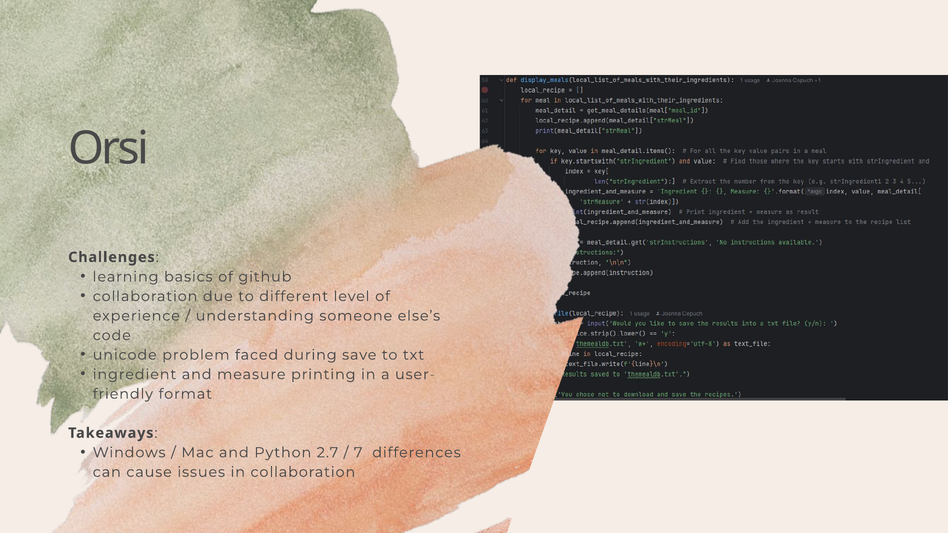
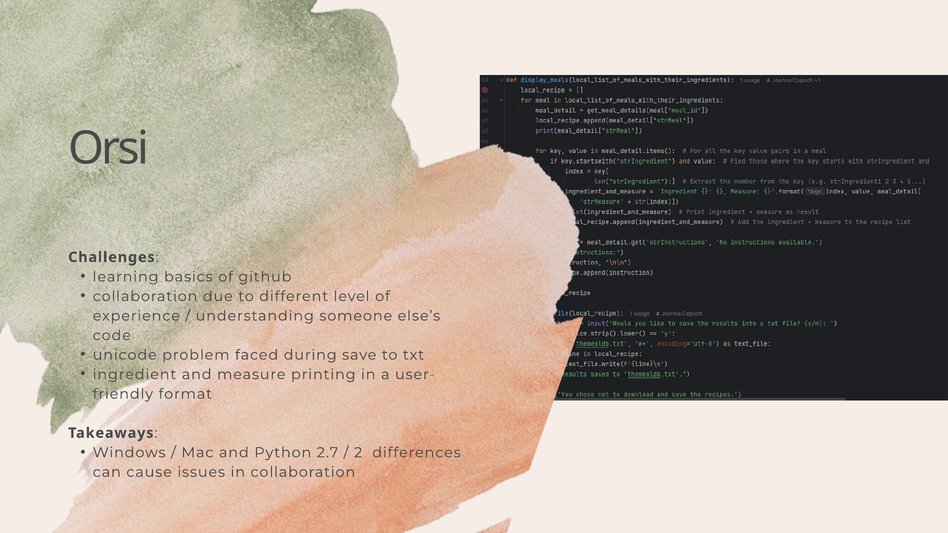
7: 7 -> 2 (358, 453)
